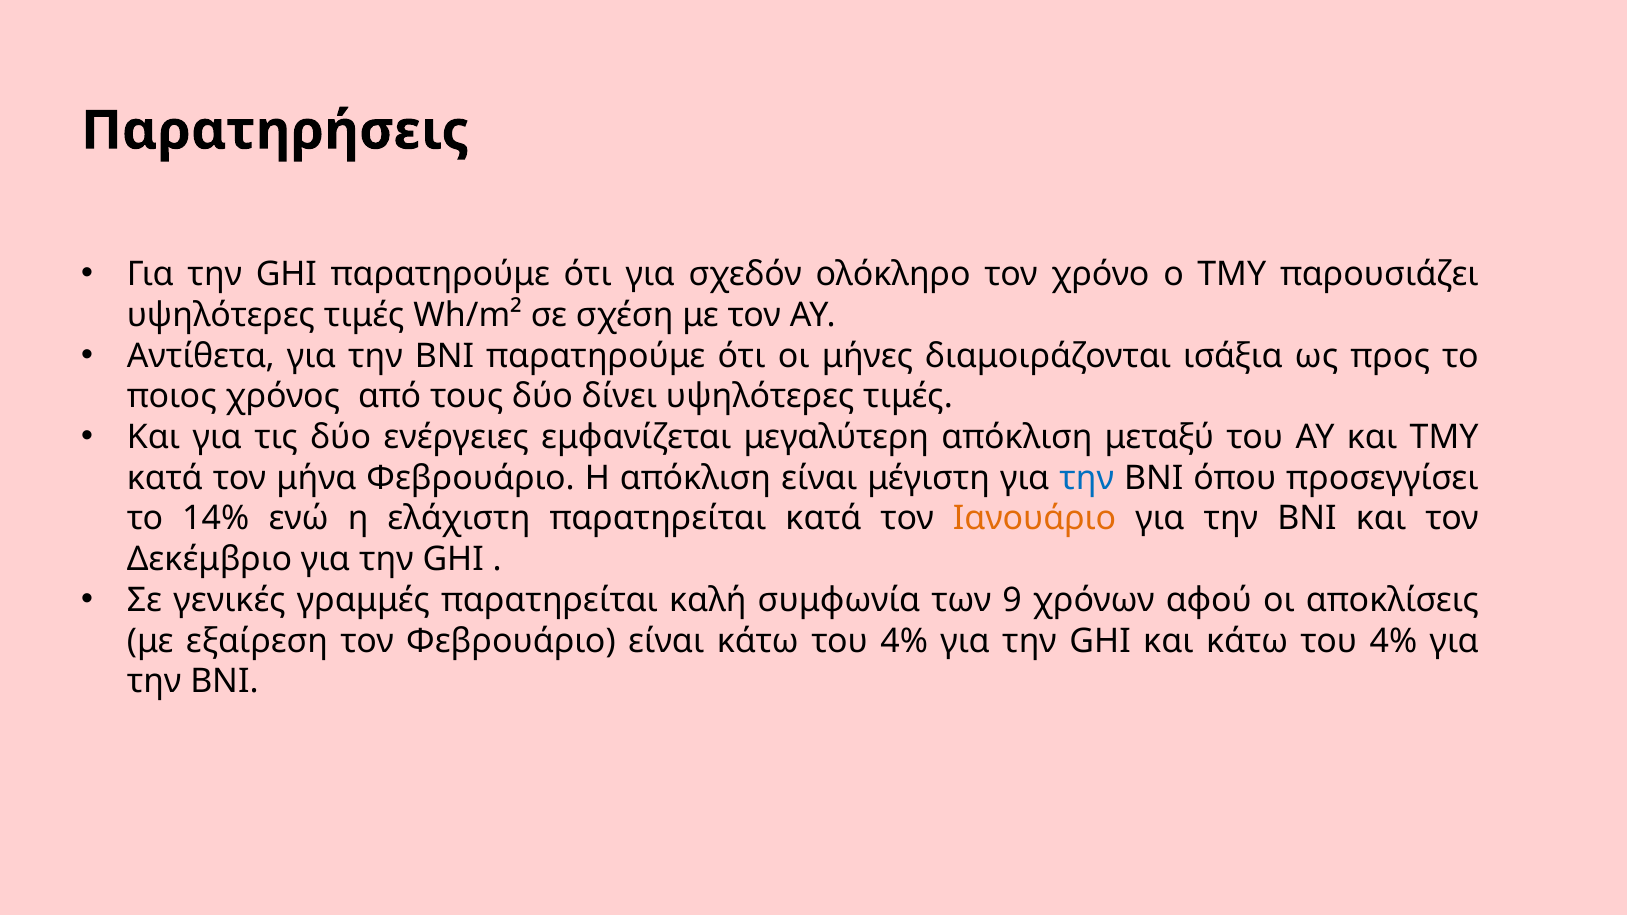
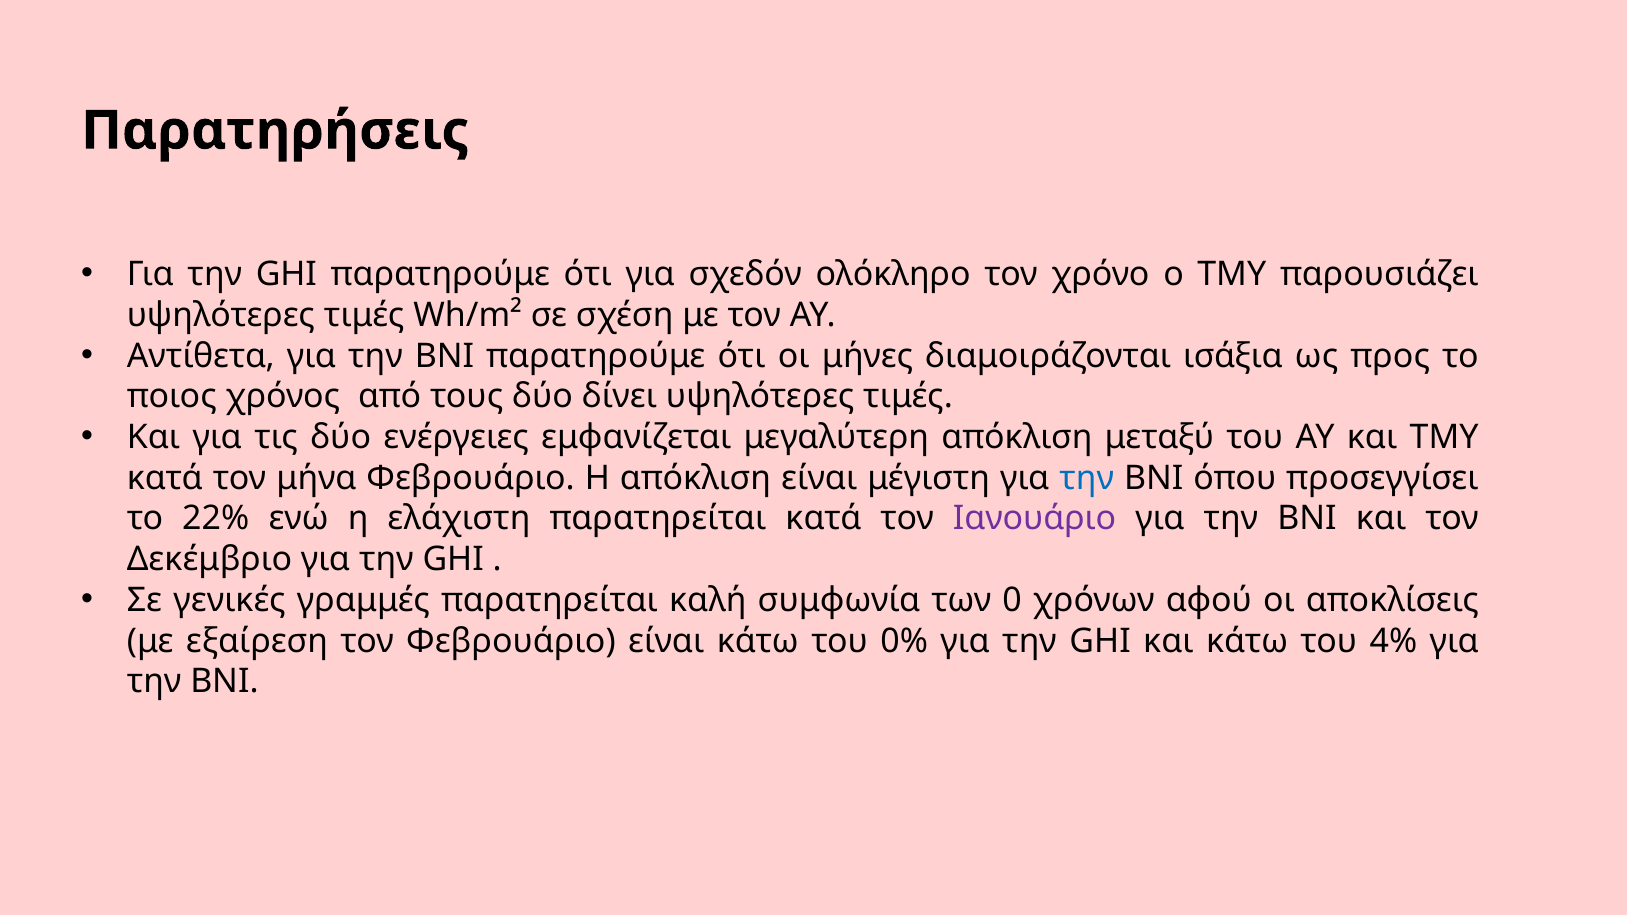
14%: 14% -> 22% (216, 519)
Ιανουάριο colour: orange -> purple (1035, 519)
9: 9 -> 0 (1012, 600)
είναι κάτω του 4%: 4% -> 0% (904, 641)
